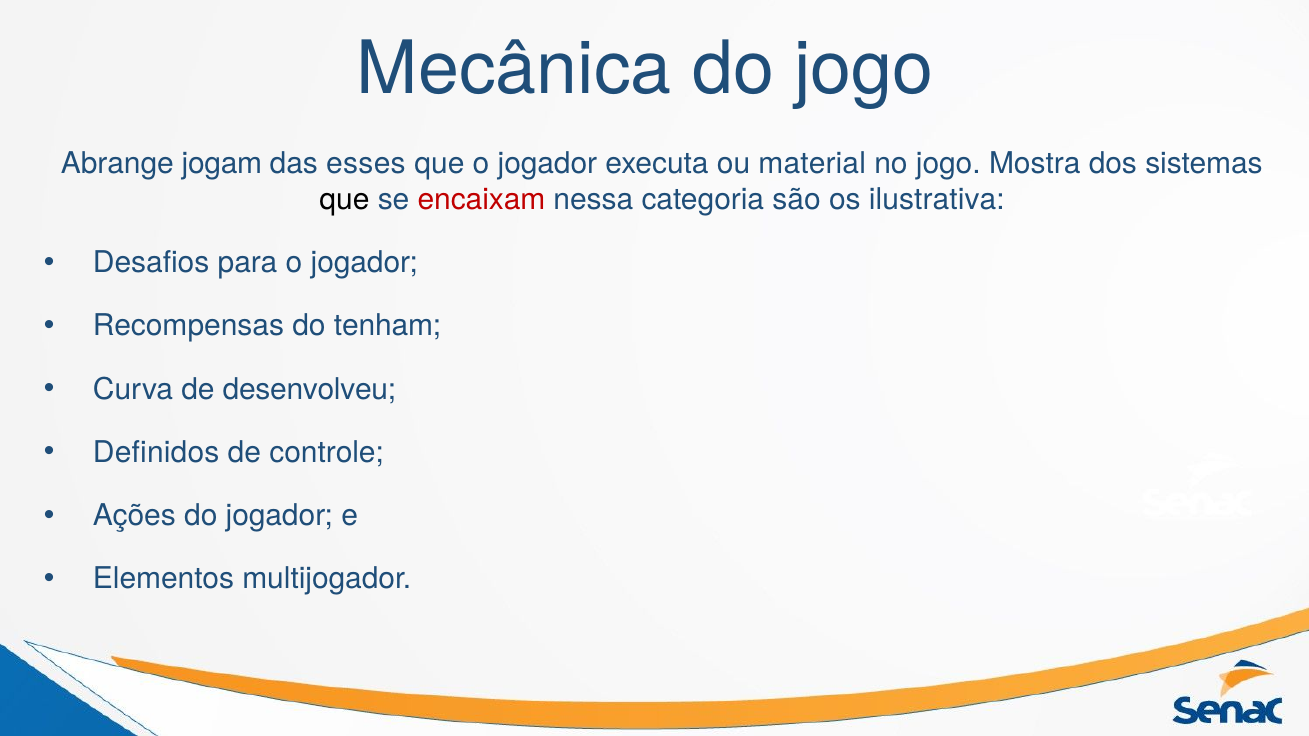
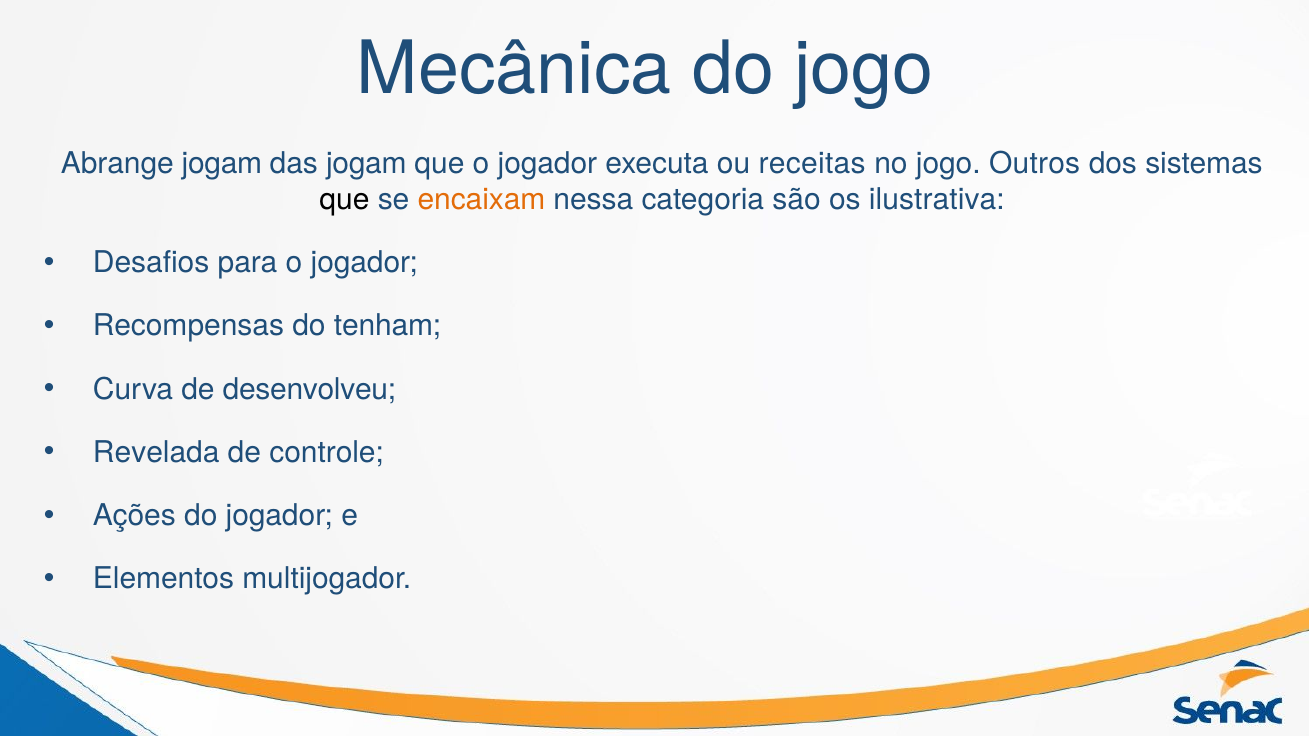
das esses: esses -> jogam (366, 164)
material: material -> receitas (812, 164)
Mostra: Mostra -> Outros (1035, 164)
encaixam colour: red -> orange (481, 200)
Definidos: Definidos -> Revelada (156, 453)
